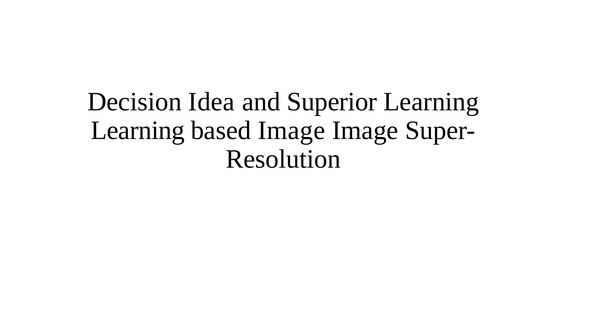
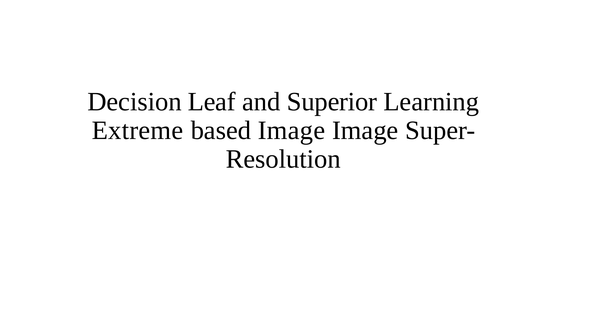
Idea: Idea -> Leaf (212, 102)
Learning: Learning -> Extreme (138, 131)
